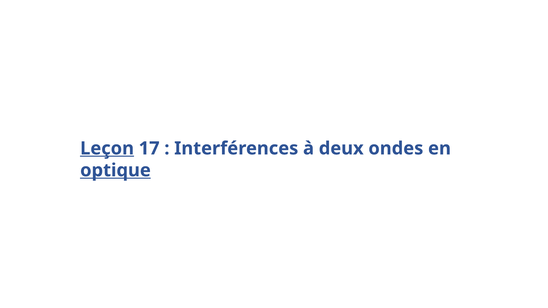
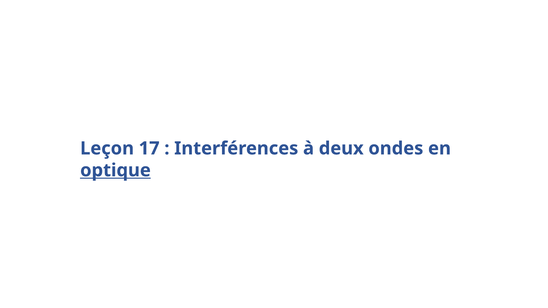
Leçon underline: present -> none (107, 149)
